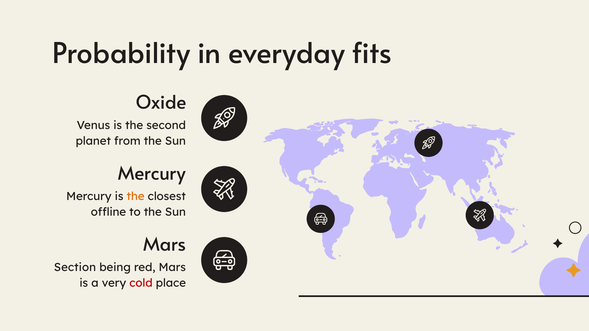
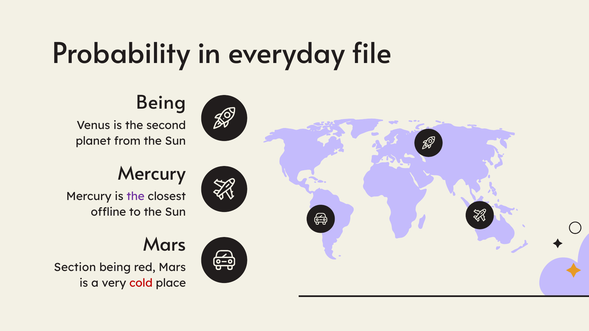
fits: fits -> file (372, 54)
Oxide: Oxide -> Being (161, 103)
the colour: orange -> purple (136, 196)
